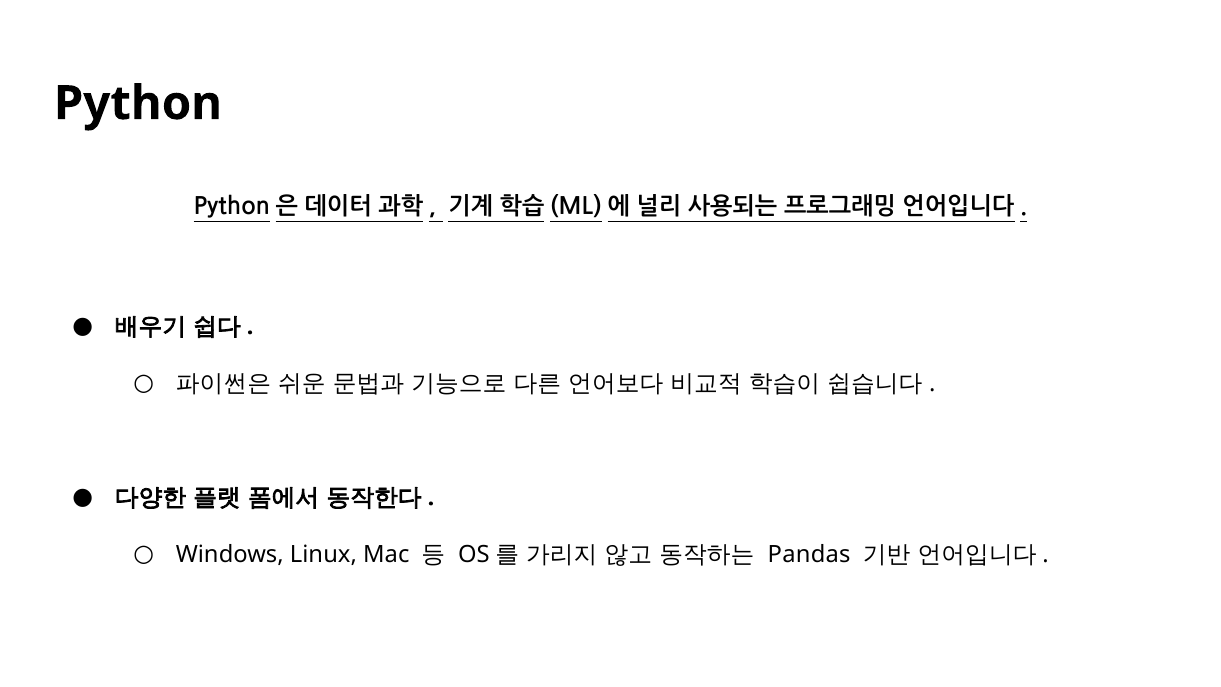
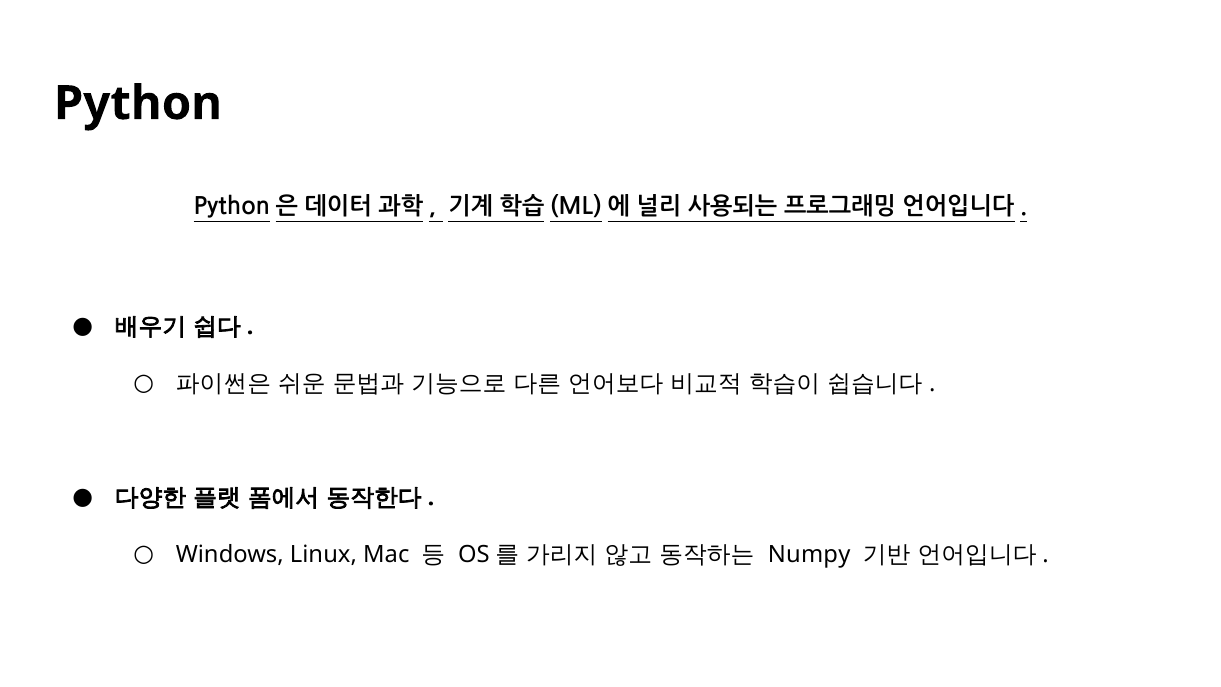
Pandas: Pandas -> Numpy (809, 554)
